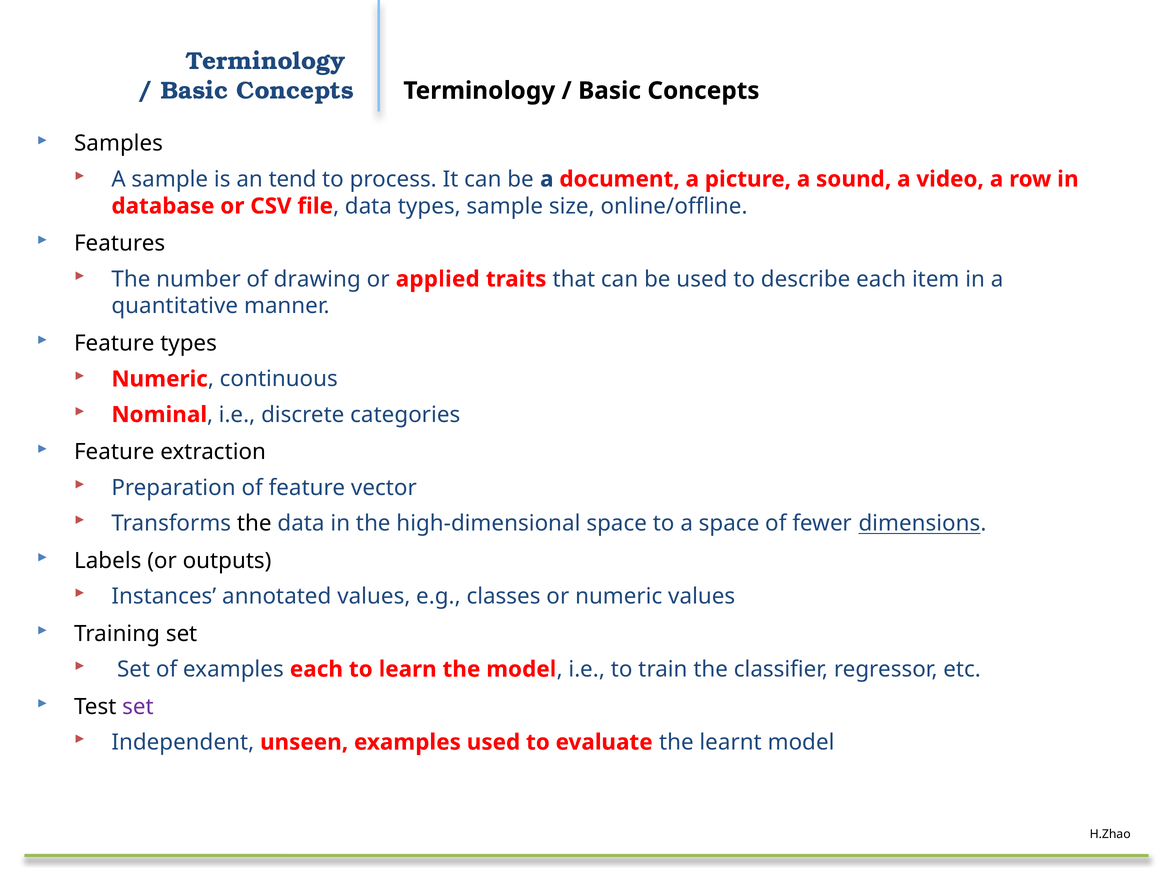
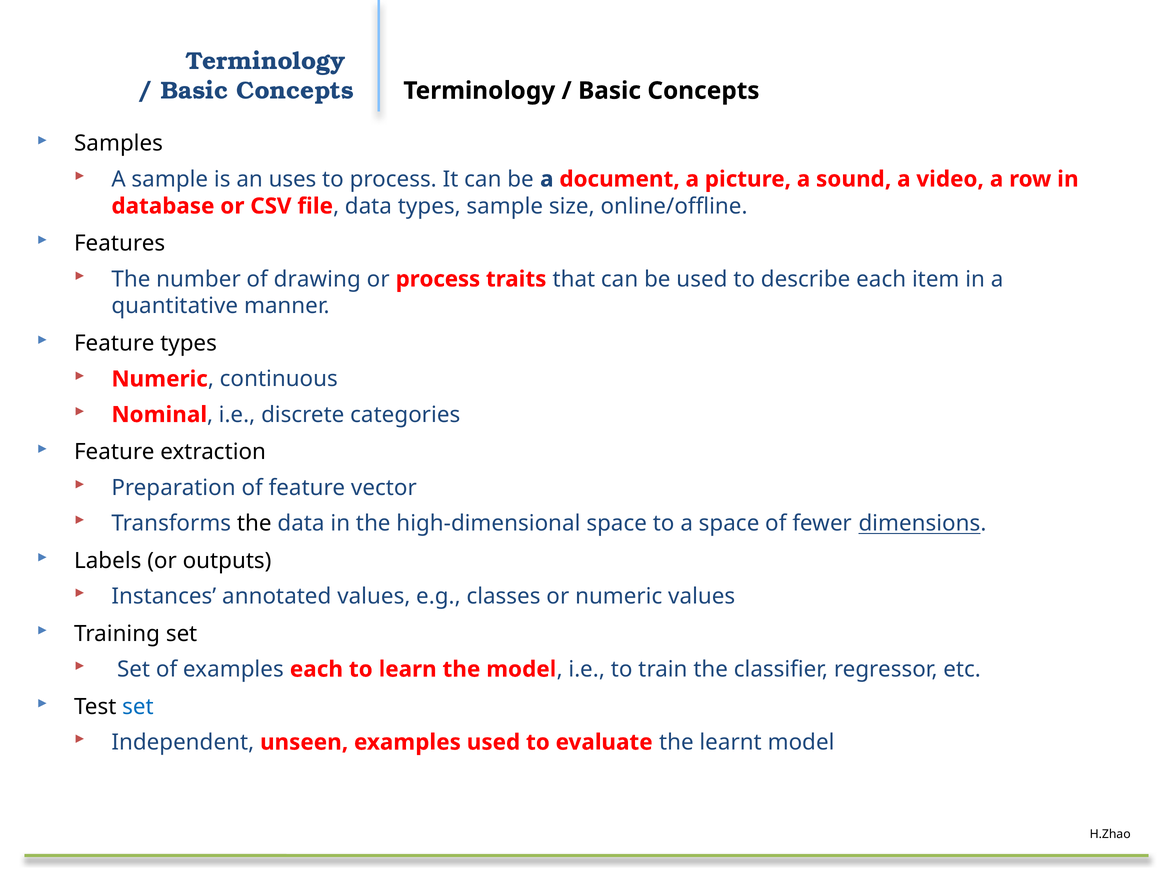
tend: tend -> uses (292, 179)
or applied: applied -> process (438, 279)
set colour: purple -> blue (138, 706)
